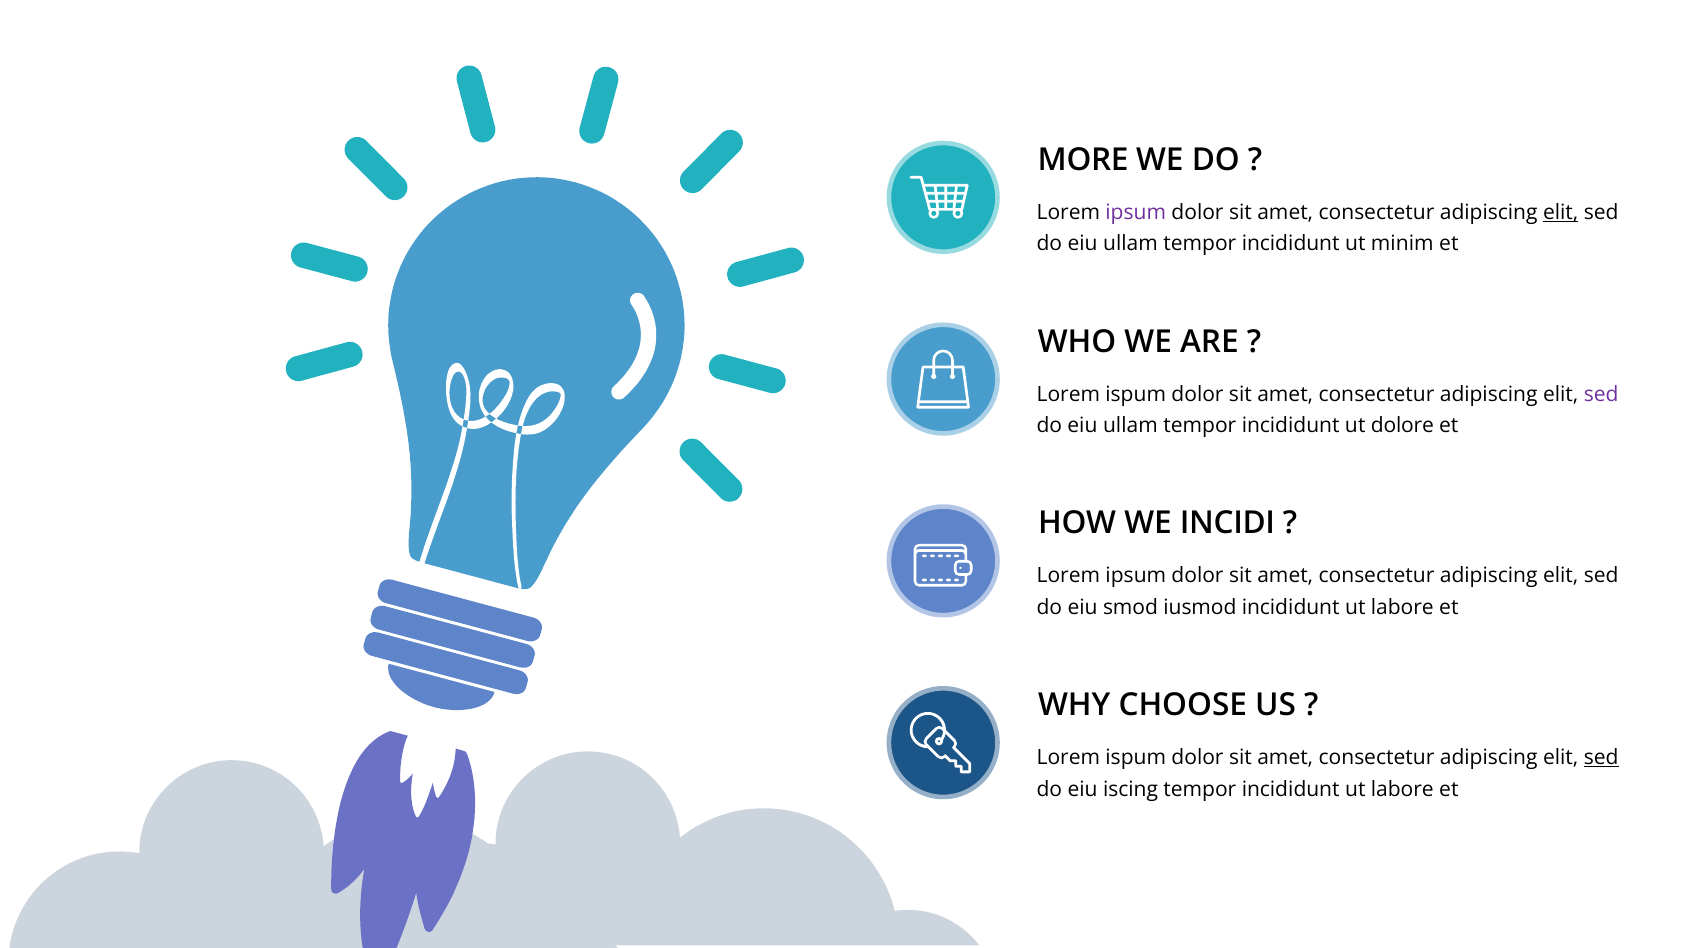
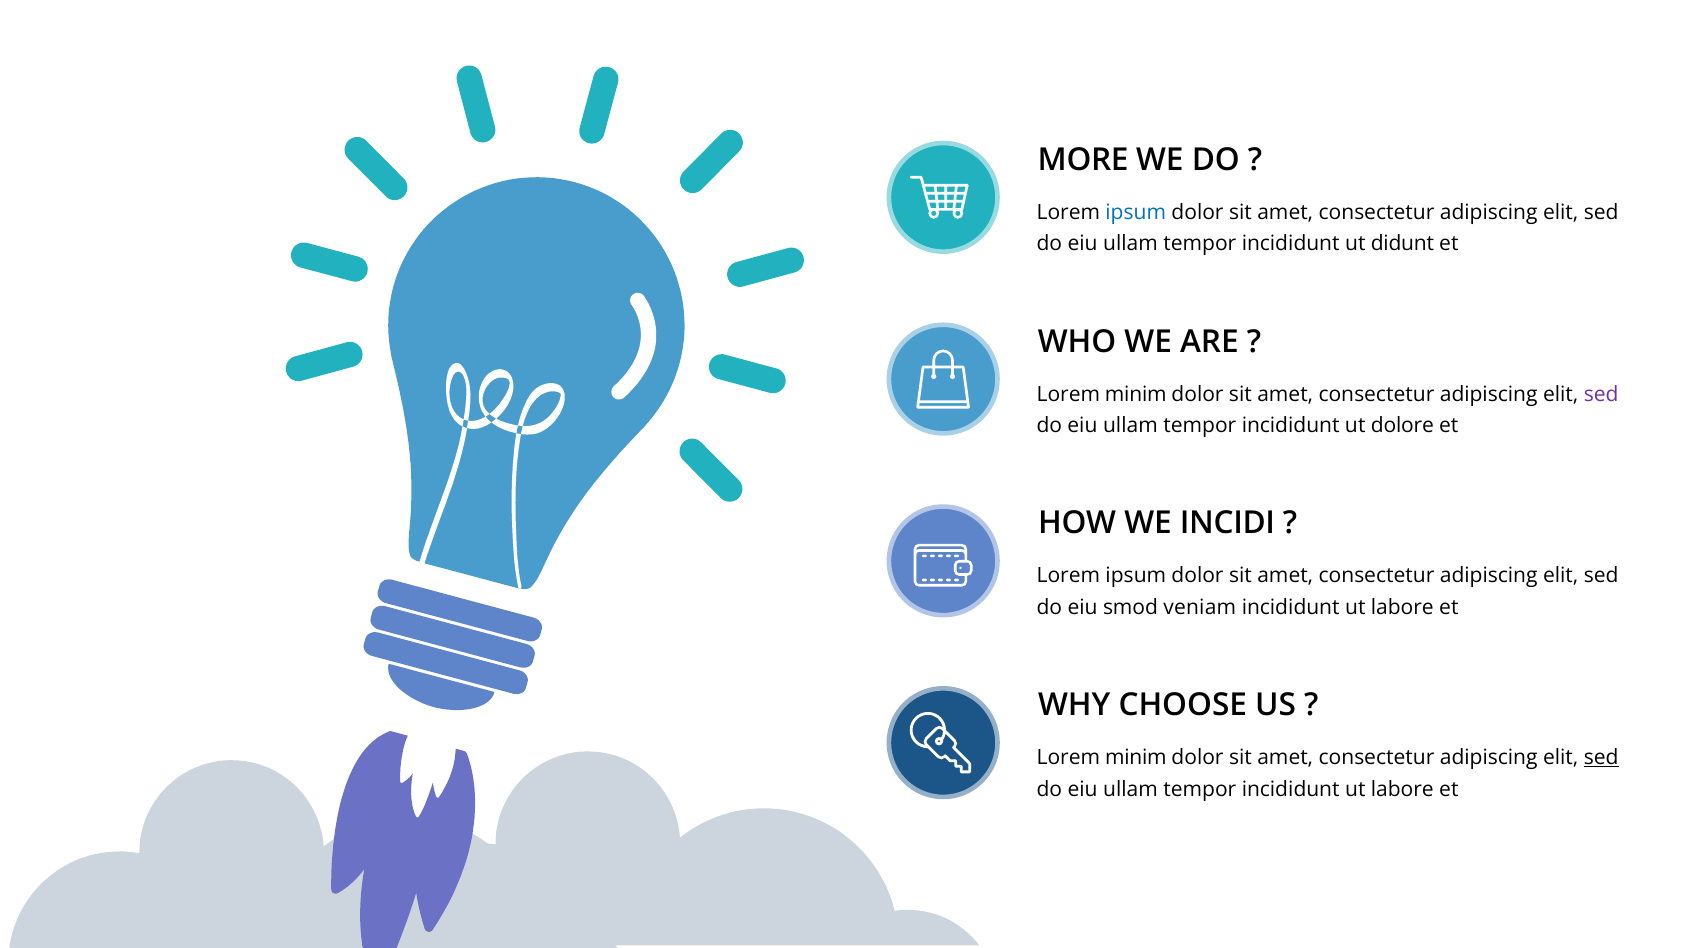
ipsum colour: purple -> blue (1136, 212)
elit underline: present -> none (1561, 212)
minim: minim -> didunt (1402, 244)
ispum: ispum -> minim (1136, 394)
iusmod: iusmod -> veniam (1200, 607)
ispum: ispum -> minim (1136, 758)
iscing: iscing -> ullam (1130, 789)
